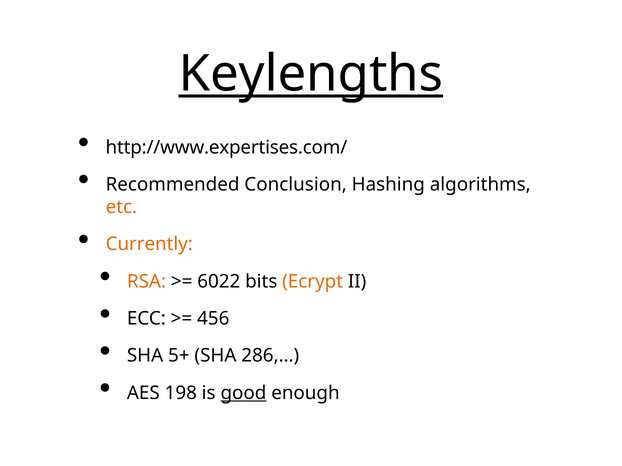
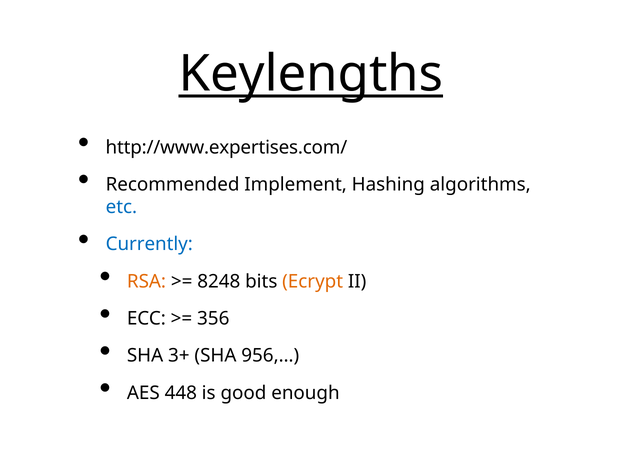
Conclusion: Conclusion -> Implement (296, 185)
etc colour: orange -> blue (121, 207)
Currently colour: orange -> blue (149, 245)
6022: 6022 -> 8248 (219, 282)
456: 456 -> 356 (213, 319)
5+: 5+ -> 3+ (179, 356)
286,…: 286,… -> 956,… (270, 356)
198: 198 -> 448 (181, 393)
good underline: present -> none (243, 393)
